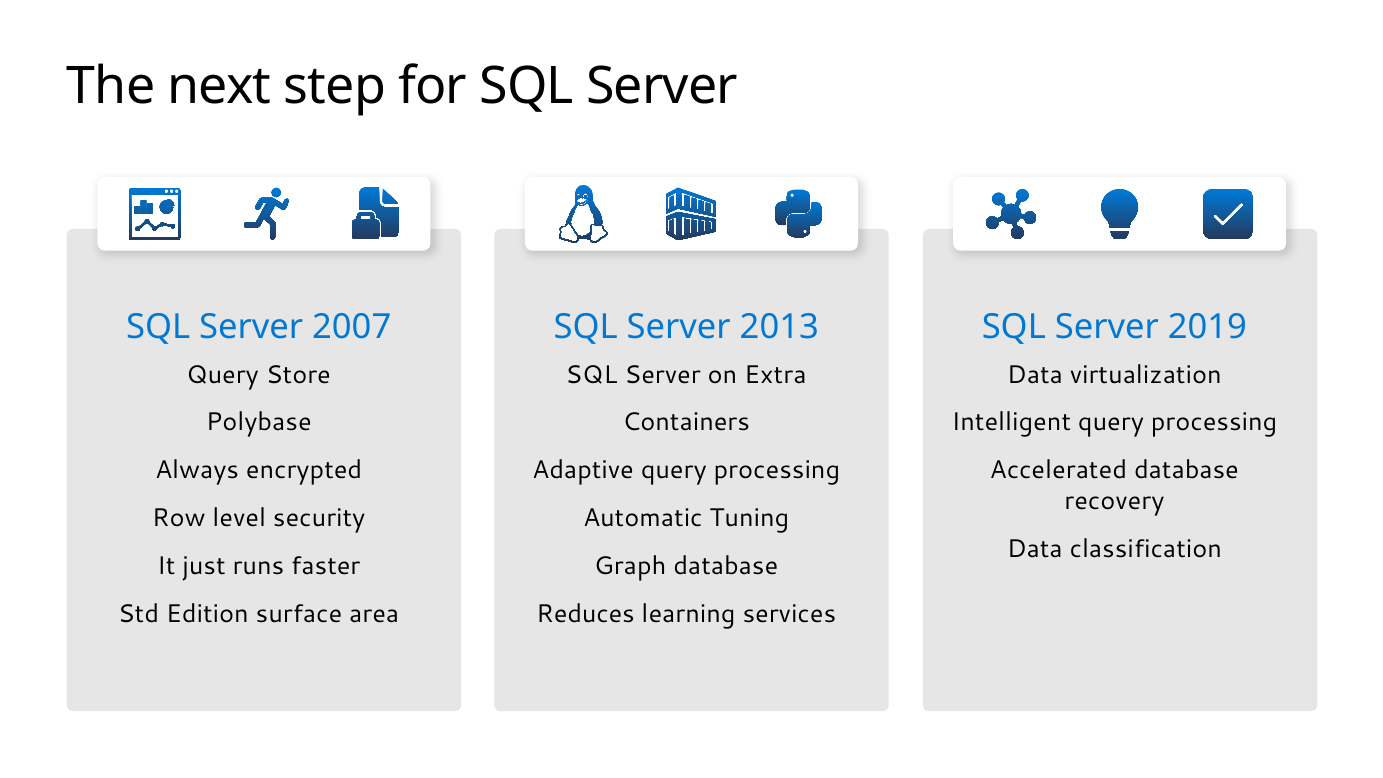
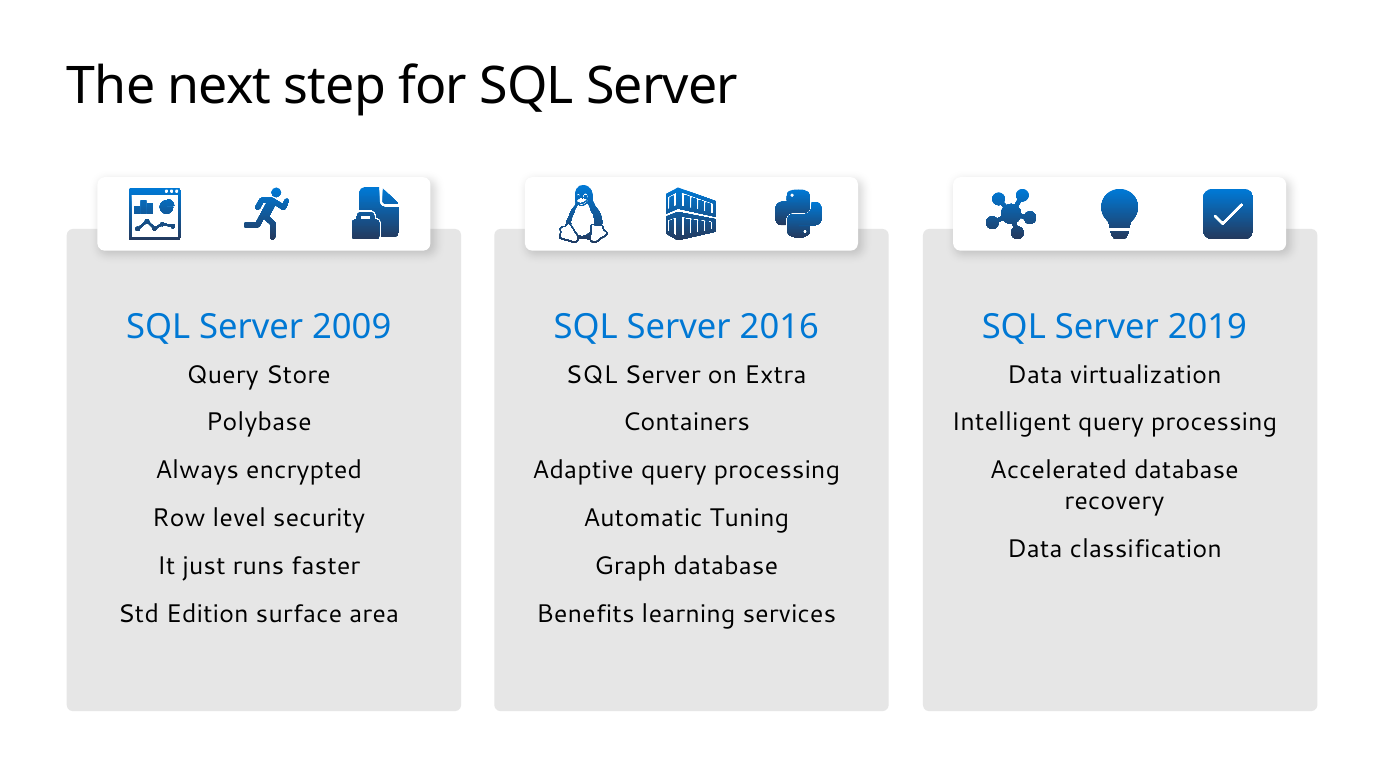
2007: 2007 -> 2009 (352, 327)
2013: 2013 -> 2016 (779, 327)
Reduces: Reduces -> Benefits (585, 614)
